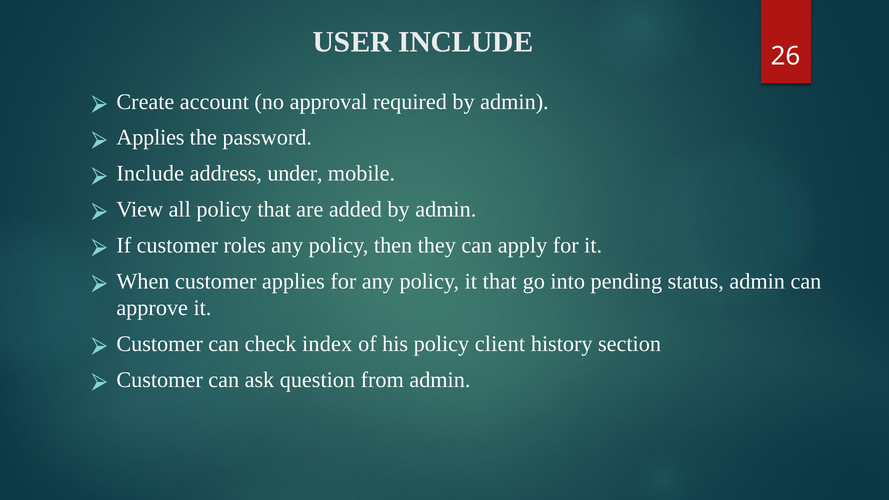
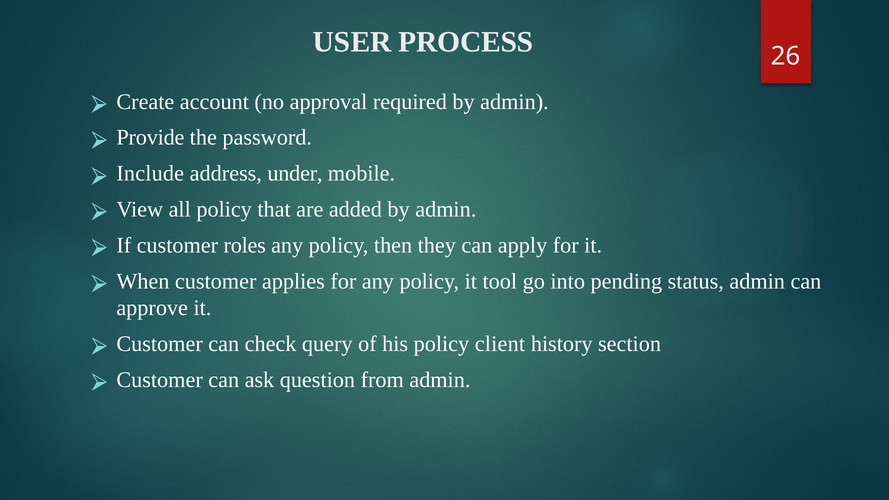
USER INCLUDE: INCLUDE -> PROCESS (466, 42)
Applies: Applies -> Provide (150, 138)
it that: that -> tool (500, 281)
index: index -> query (327, 344)
